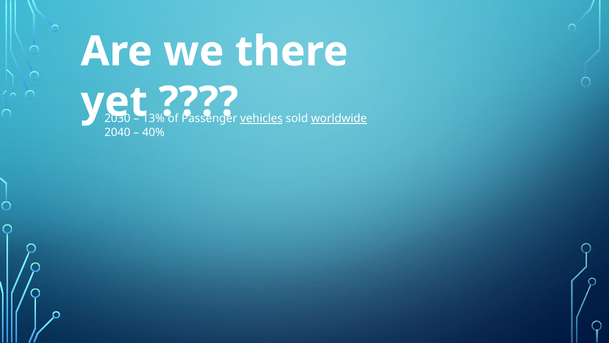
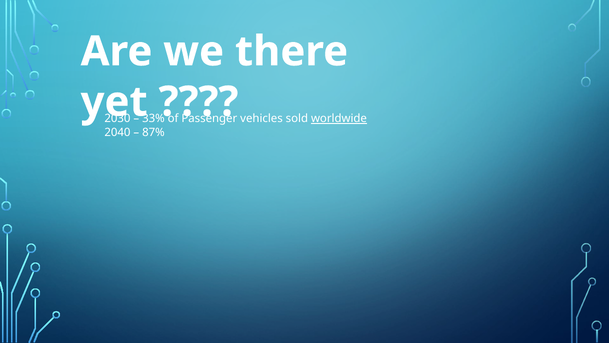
13%: 13% -> 33% (153, 118)
vehicles underline: present -> none (261, 118)
40%: 40% -> 87% (153, 132)
